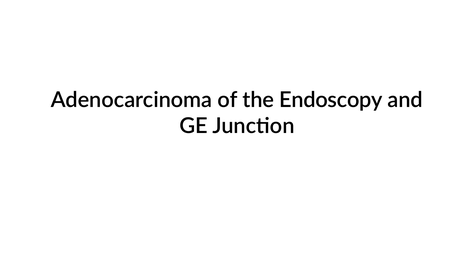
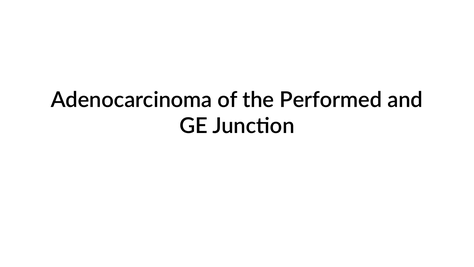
Endoscopy: Endoscopy -> Performed (331, 100)
